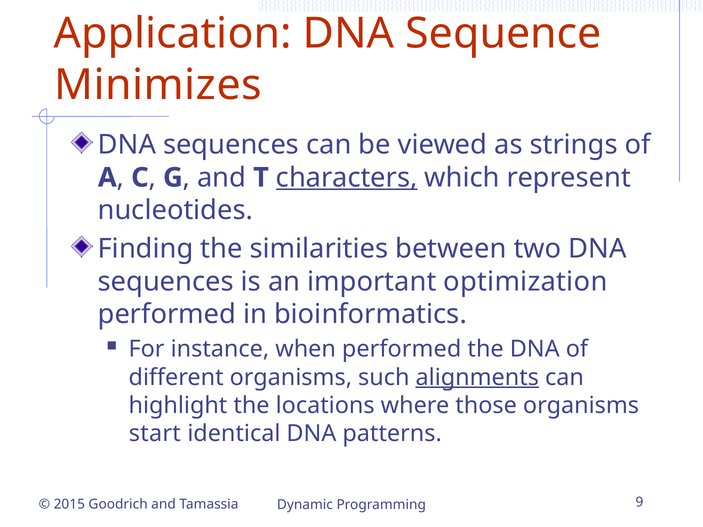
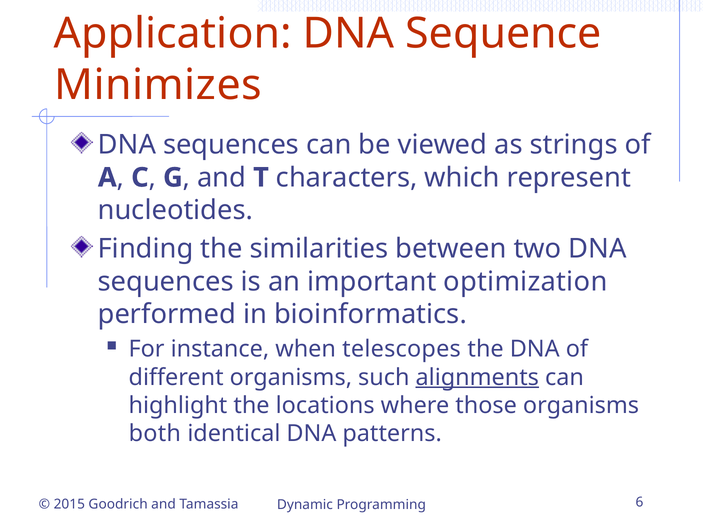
characters underline: present -> none (347, 178)
when performed: performed -> telescopes (402, 349)
start: start -> both (155, 434)
9: 9 -> 6 (639, 503)
